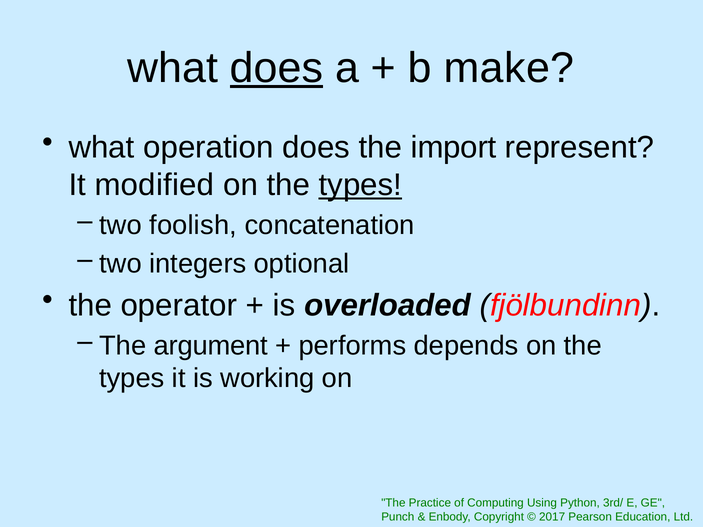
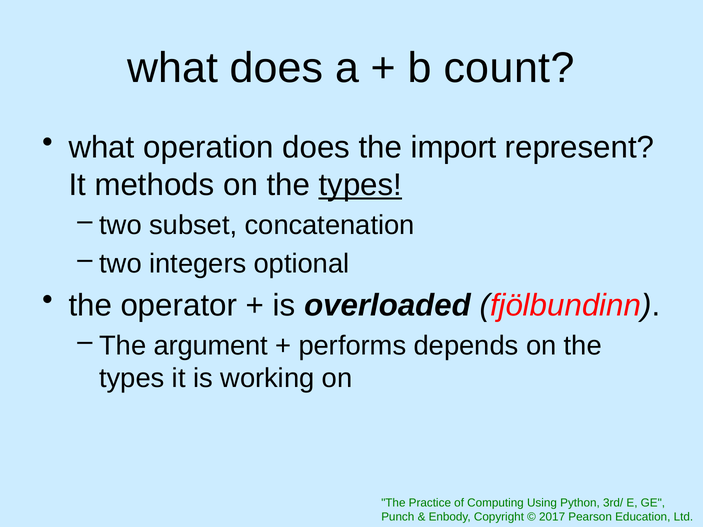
does underline: present -> none (277, 68)
make: make -> count (509, 68)
modified: modified -> methods (154, 185)
foolish: foolish -> subset (193, 225)
